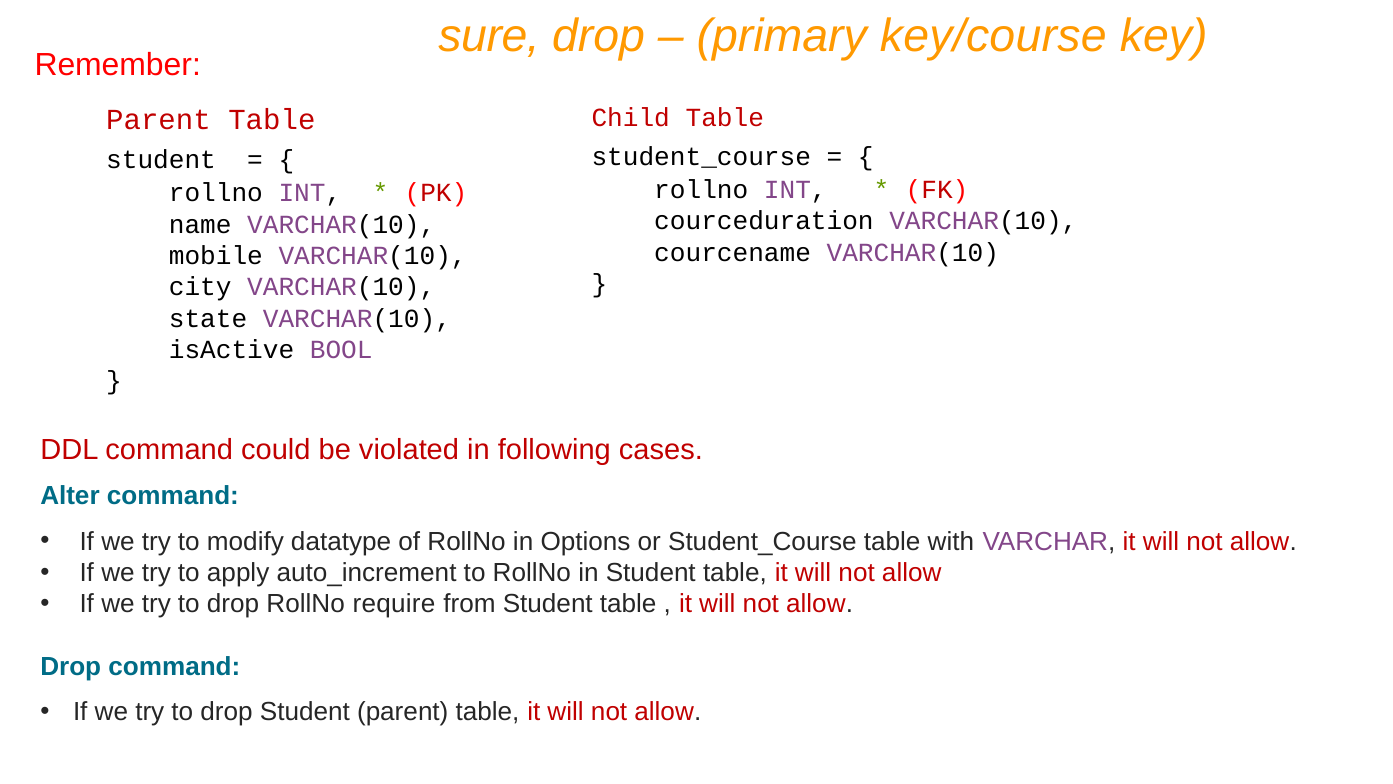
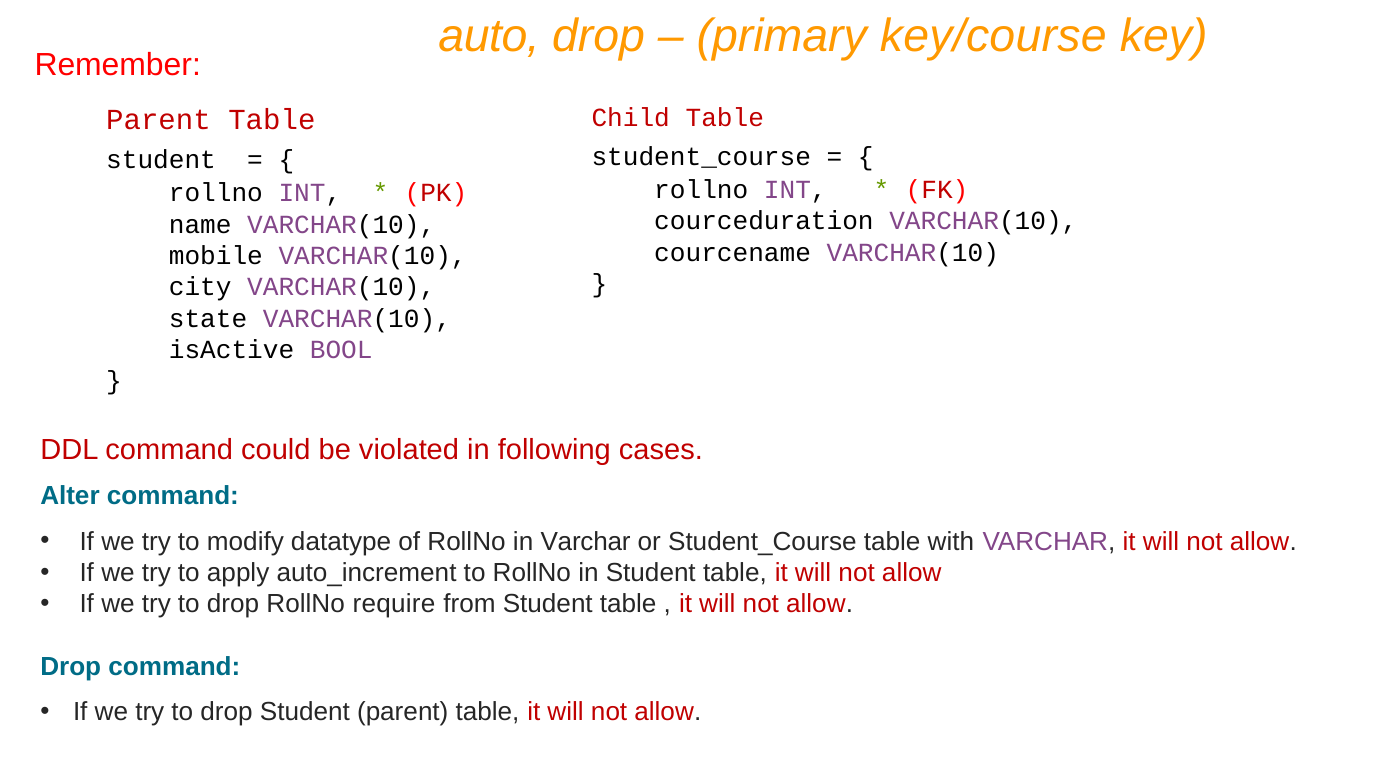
sure: sure -> auto (489, 36)
in Options: Options -> Varchar (586, 541)
